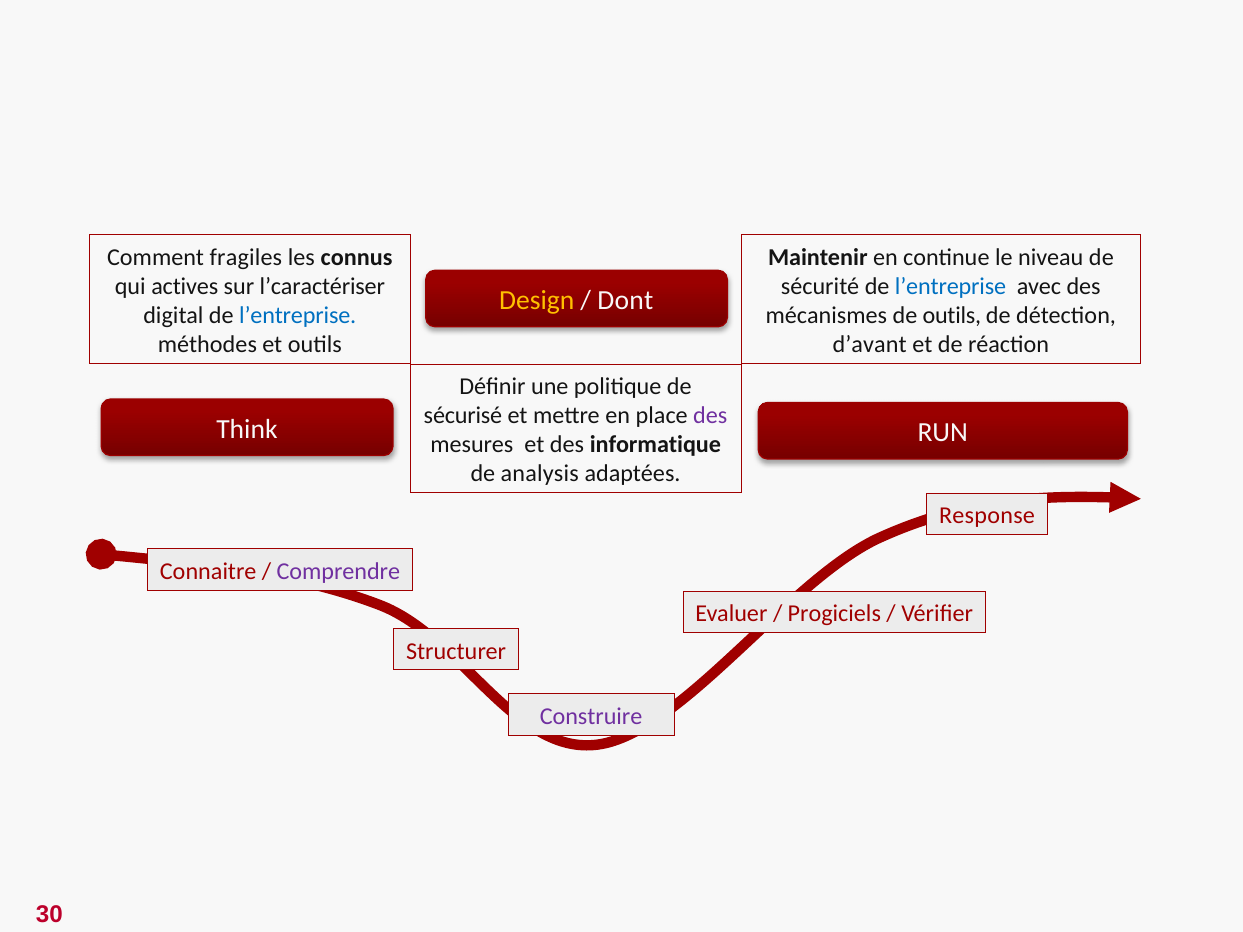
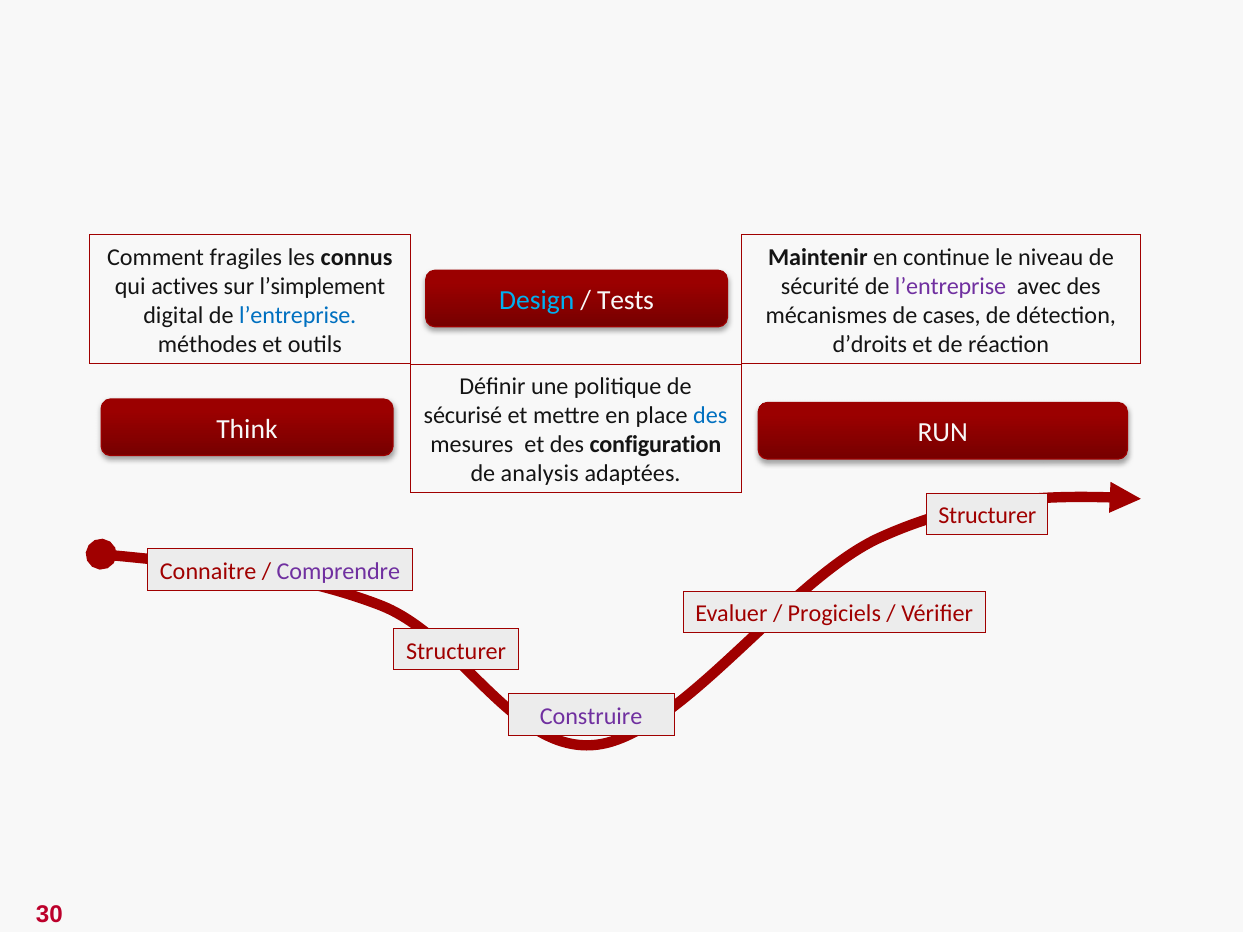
l’caractériser: l’caractériser -> l’simplement (322, 286)
l’entreprise colour: blue -> purple (951, 286)
Design colour: yellow -> light blue (537, 301)
Dont: Dont -> Tests (626, 301)
de outils: outils -> cases (952, 315)
d’avant: d’avant -> d’droits (870, 344)
des colour: purple -> blue (710, 416)
informatique: informatique -> configuration (655, 445)
Response: Response -> Structurer (987, 516)
